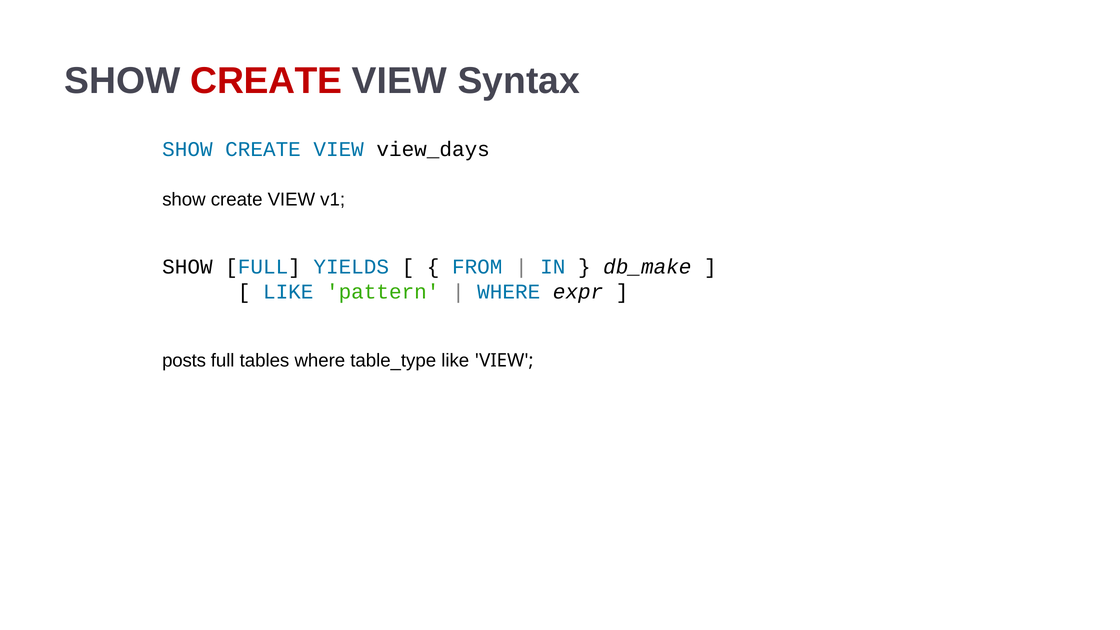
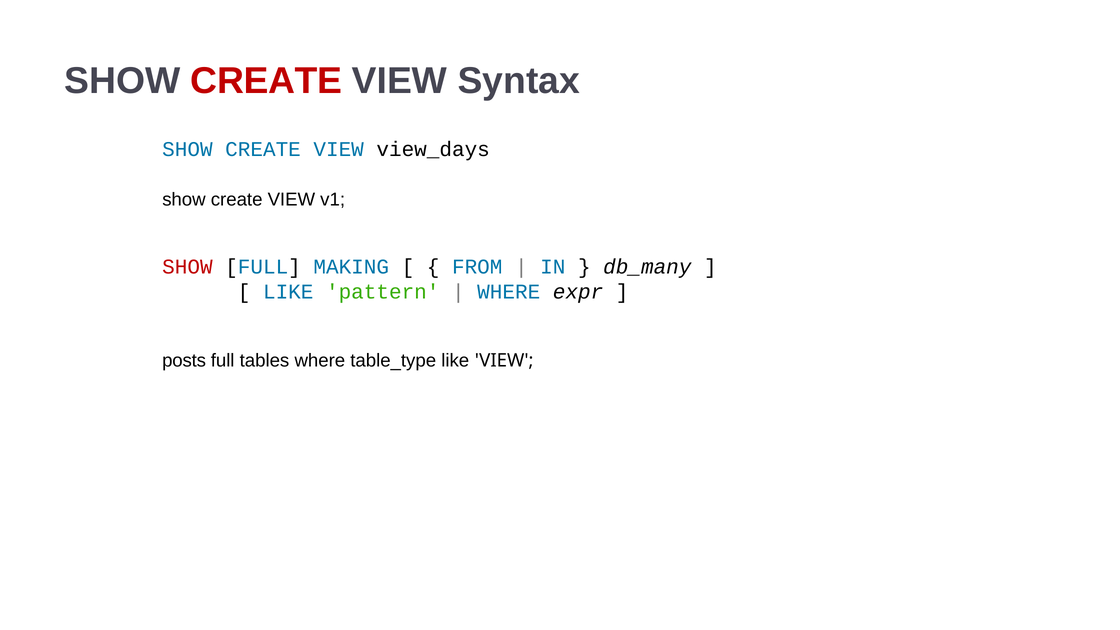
SHOW colour: black -> red (187, 267)
YIELDS: YIELDS -> MAKING (351, 267)
db_make: db_make -> db_many (647, 267)
